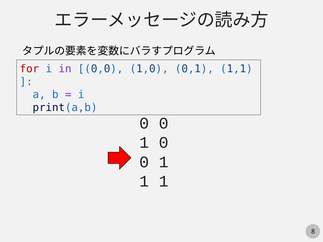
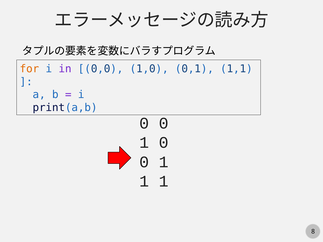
for colour: red -> orange (29, 69)
